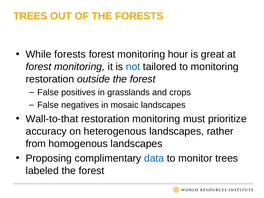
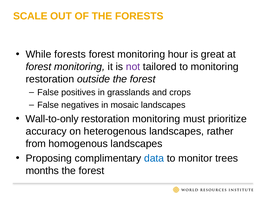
TREES: TREES -> SCALE (30, 16)
not colour: blue -> purple (133, 67)
Wall-to-that: Wall-to-that -> Wall-to-only (52, 119)
labeled: labeled -> months (42, 171)
